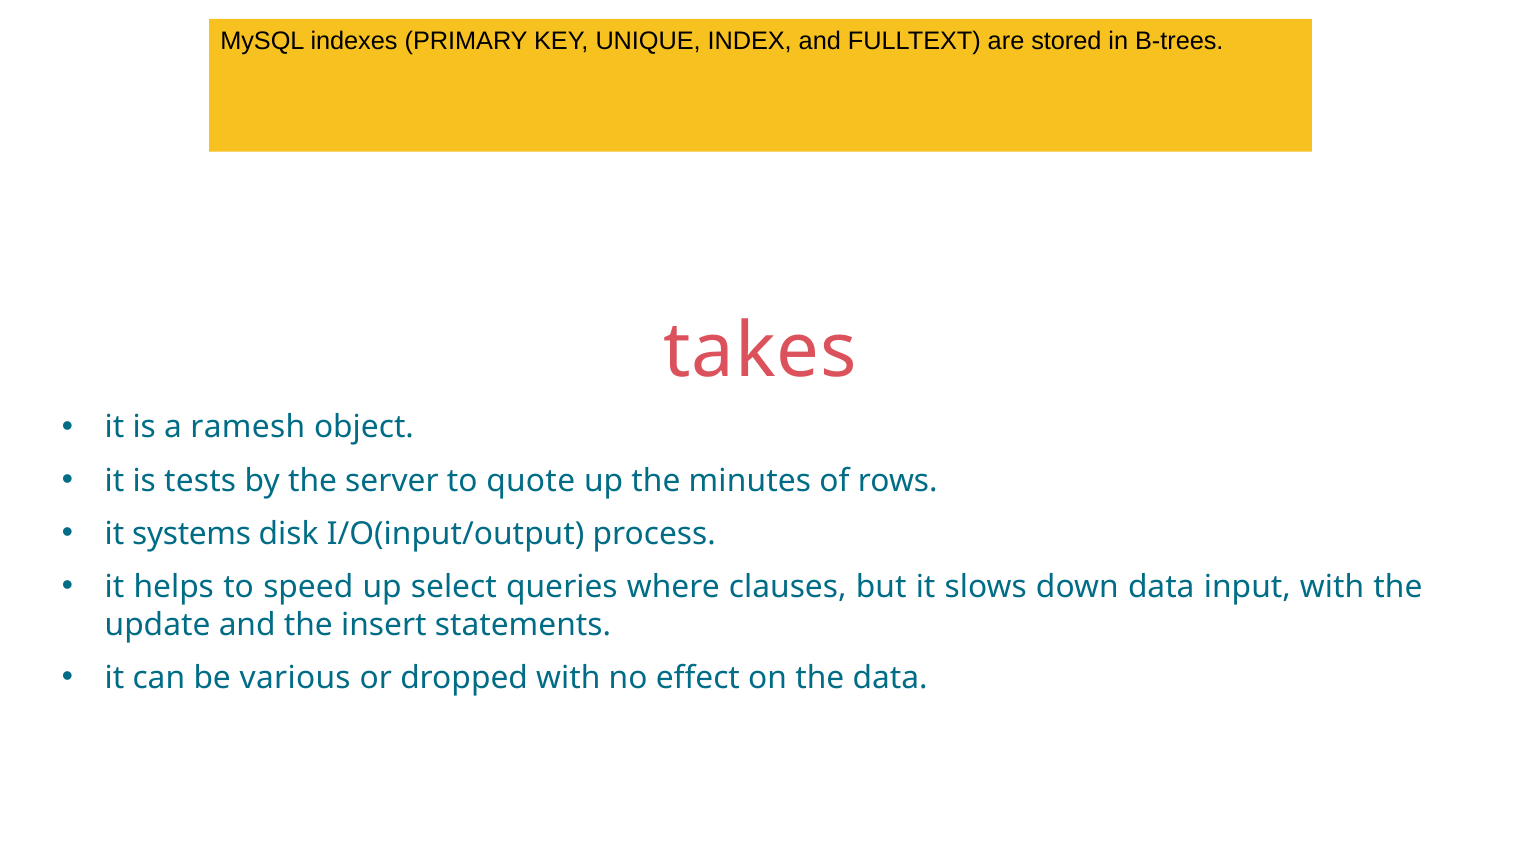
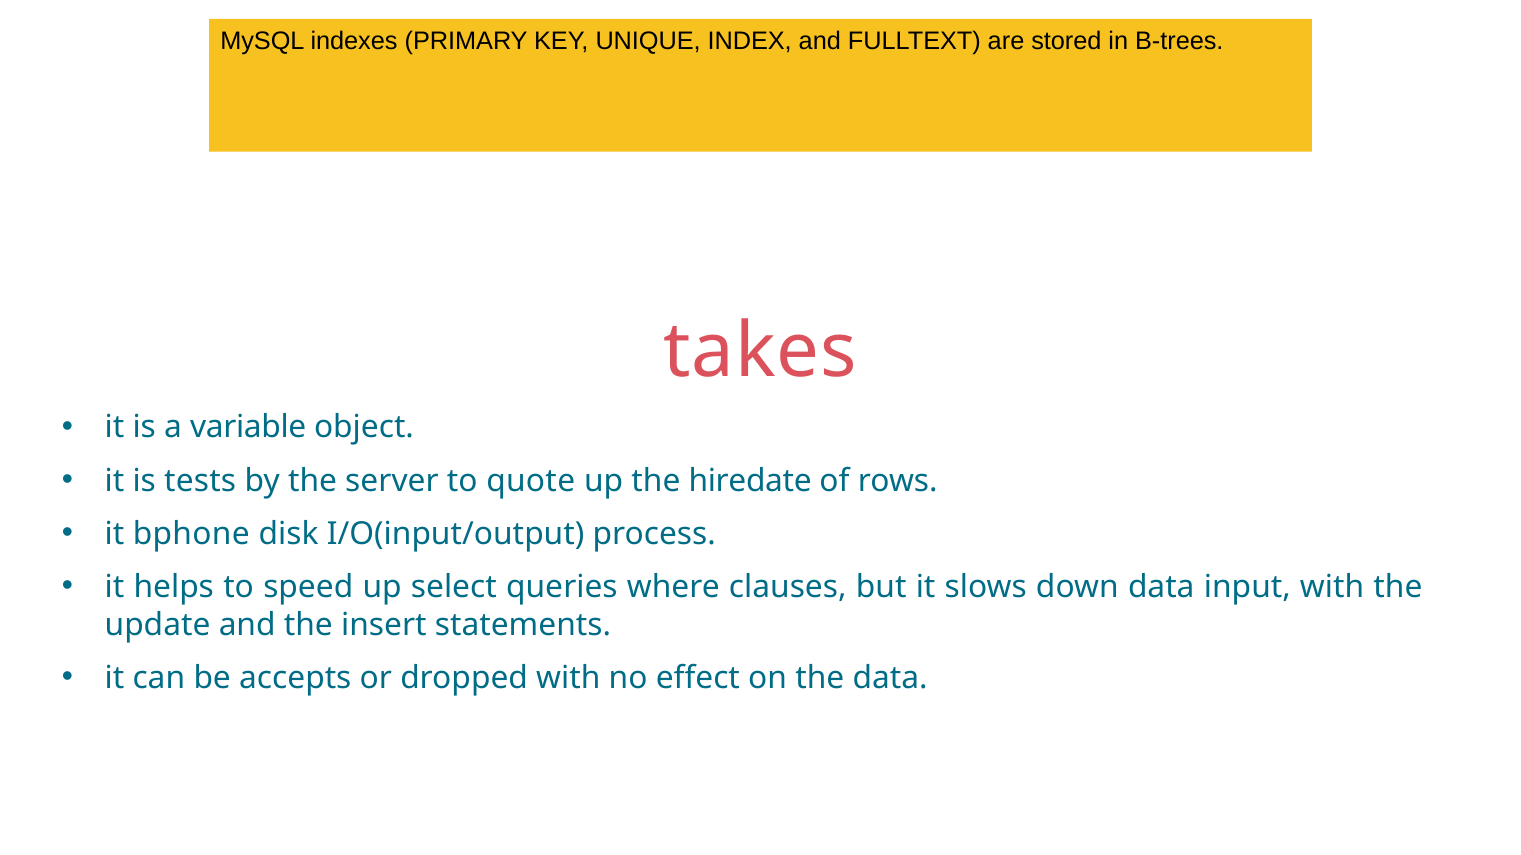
ramesh: ramesh -> variable (248, 428)
minutes: minutes -> hiredate (750, 481)
systems: systems -> bphone (191, 534)
various: various -> accepts (295, 679)
